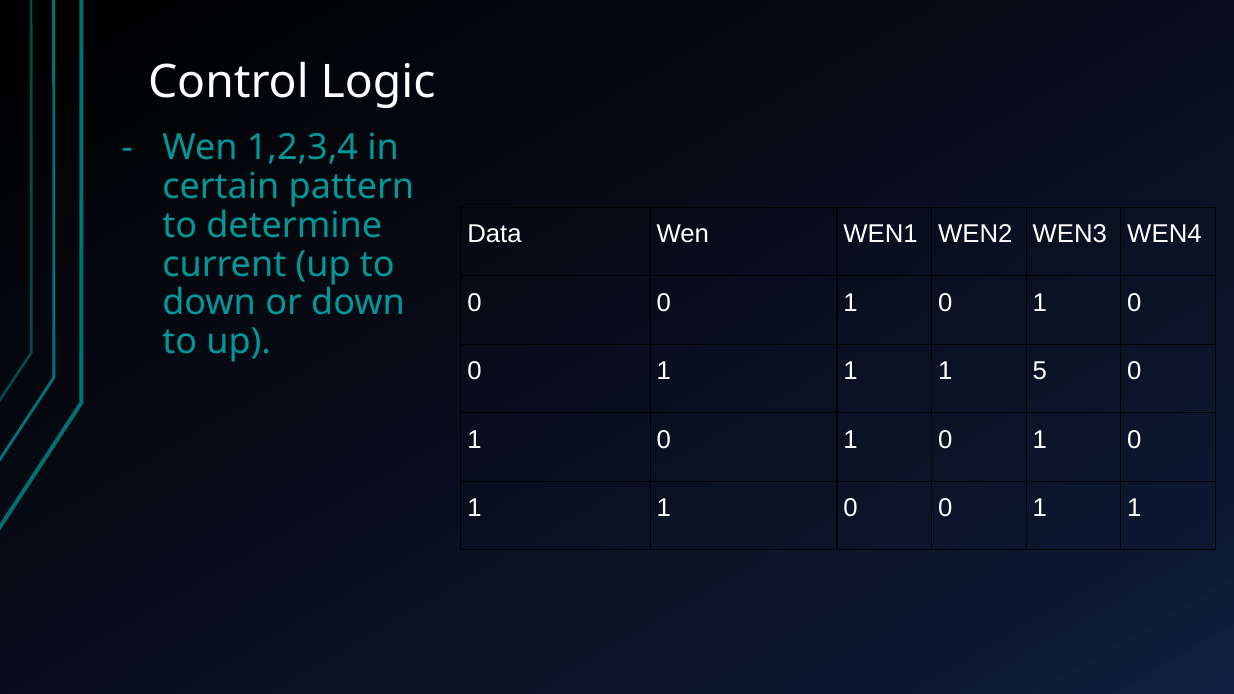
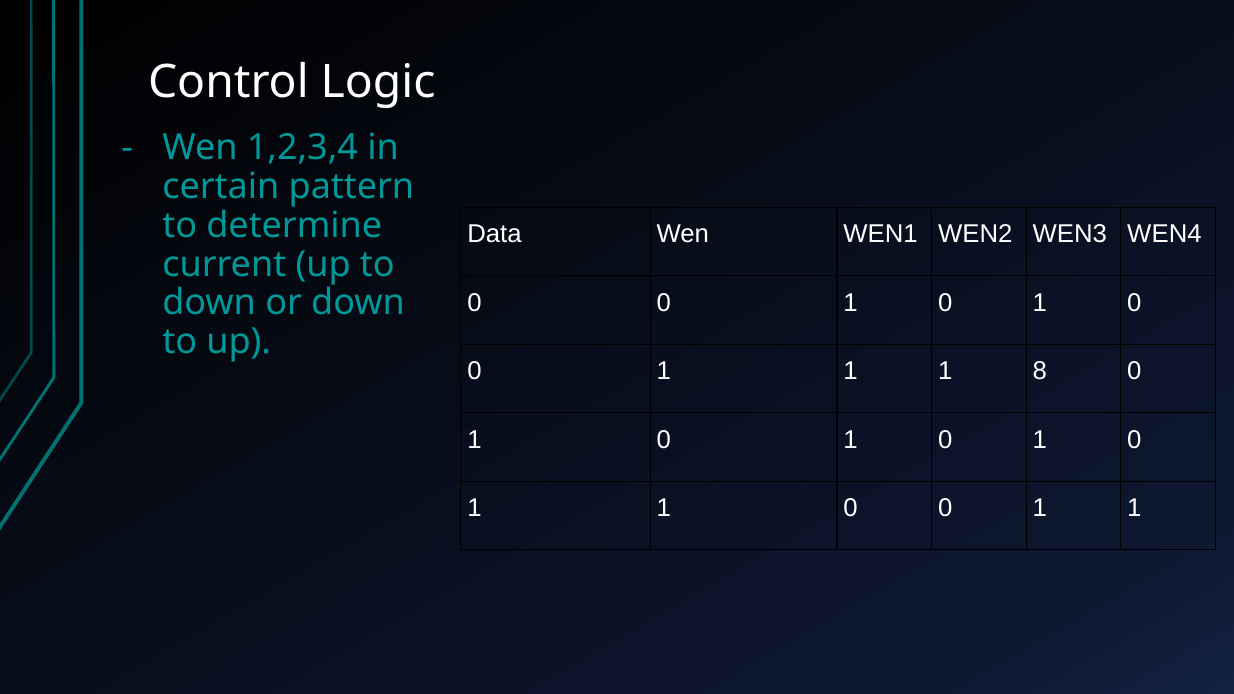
5: 5 -> 8 (1040, 371)
